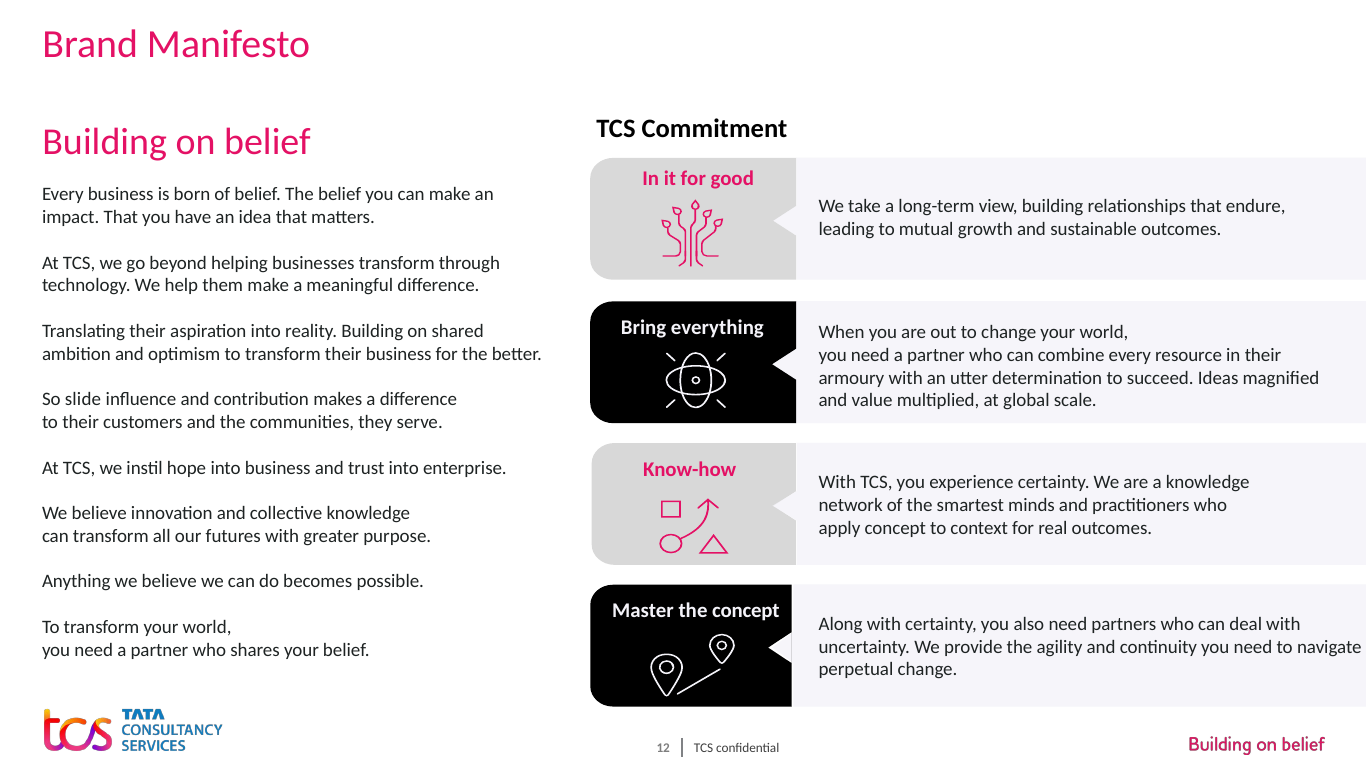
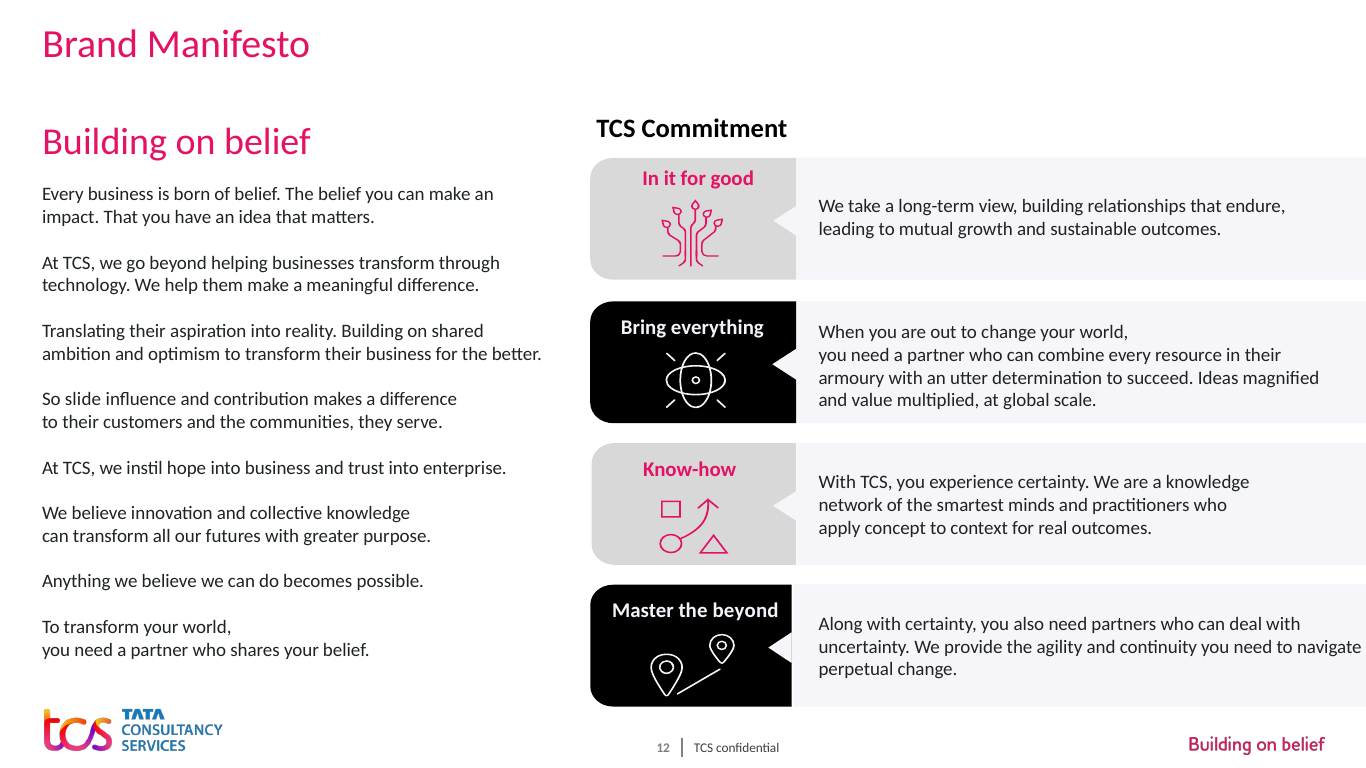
the concept: concept -> beyond (746, 611)
